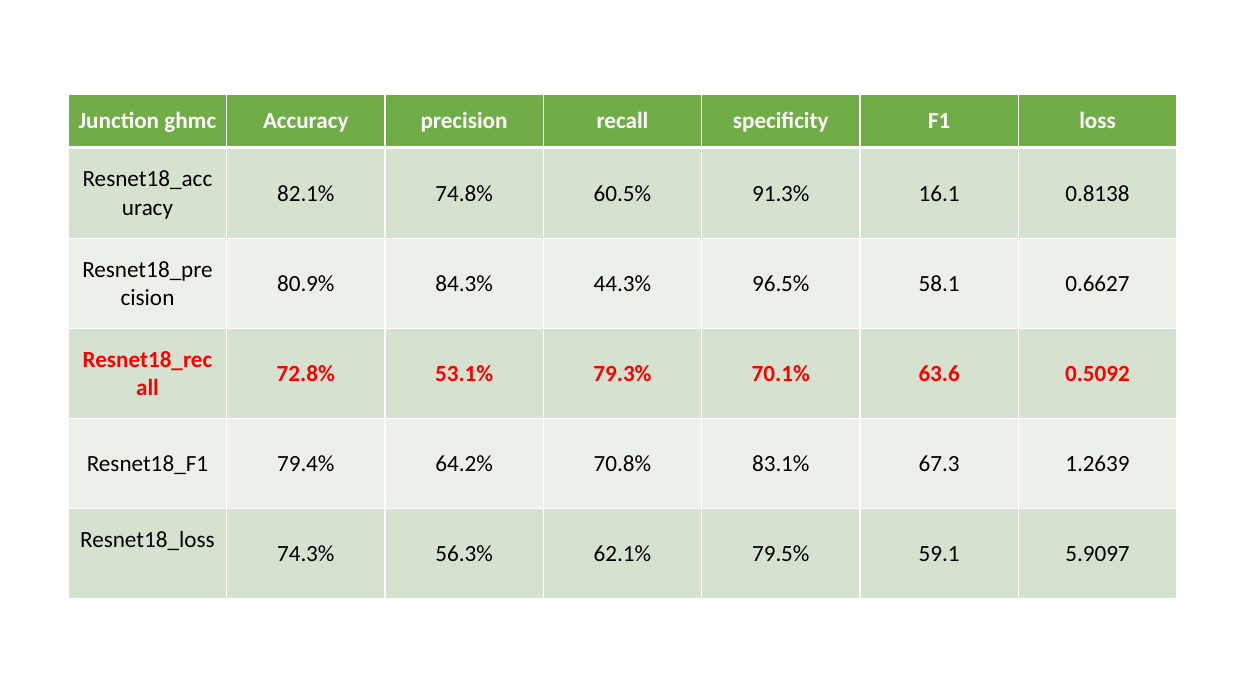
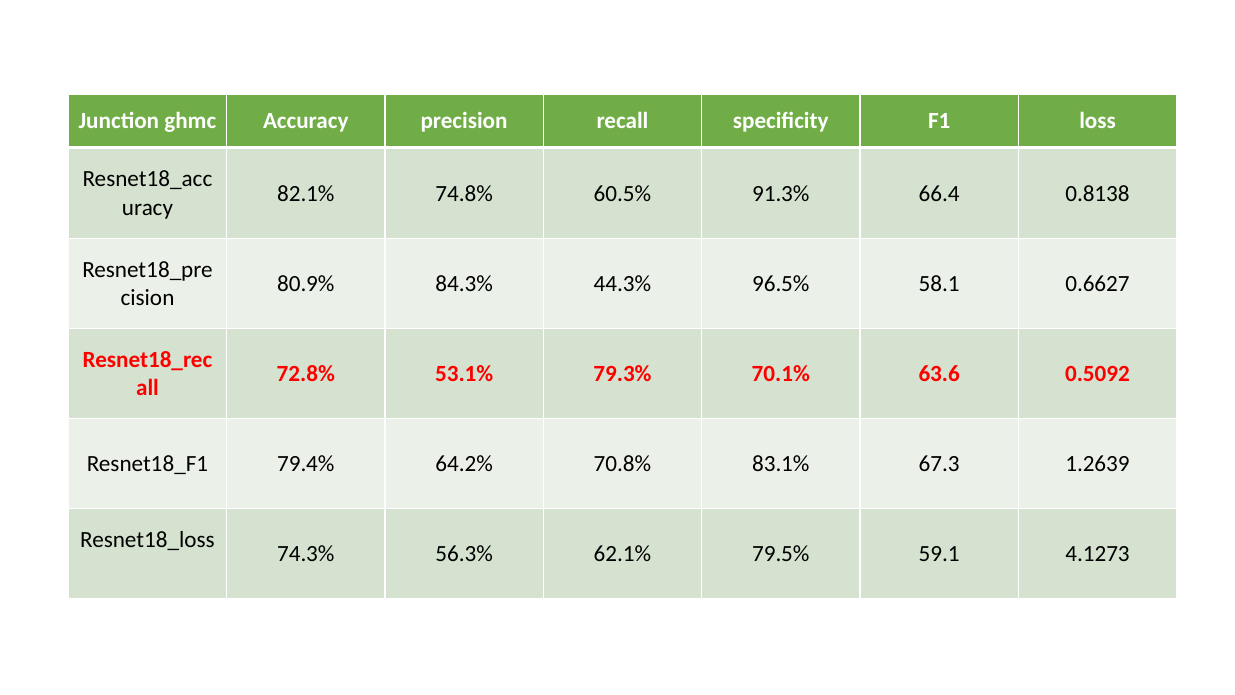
16.1: 16.1 -> 66.4 (939, 193)
5.9097: 5.9097 -> 4.1273 (1098, 554)
